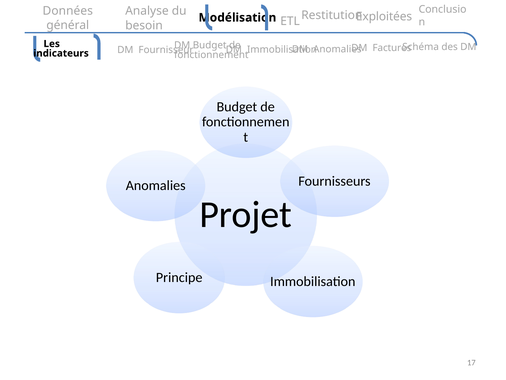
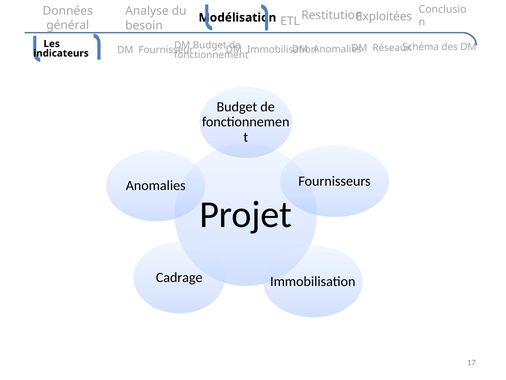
Factures: Factures -> Réseaux (392, 48)
Principe: Principe -> Cadrage (179, 277)
